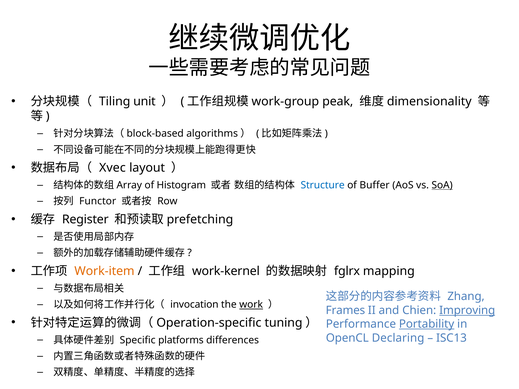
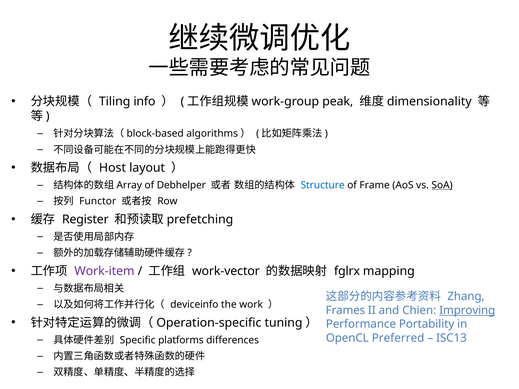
unit: unit -> info (144, 102)
Xvec: Xvec -> Host (112, 168)
Histogram: Histogram -> Debhelper (181, 185)
Buffer: Buffer -> Frame (375, 185)
Work-item colour: orange -> purple (104, 271)
work-kernel: work-kernel -> work-vector (226, 271)
invocation: invocation -> deviceinfo (194, 305)
work underline: present -> none (251, 305)
Portability underline: present -> none (427, 324)
Declaring: Declaring -> Preferred (398, 338)
